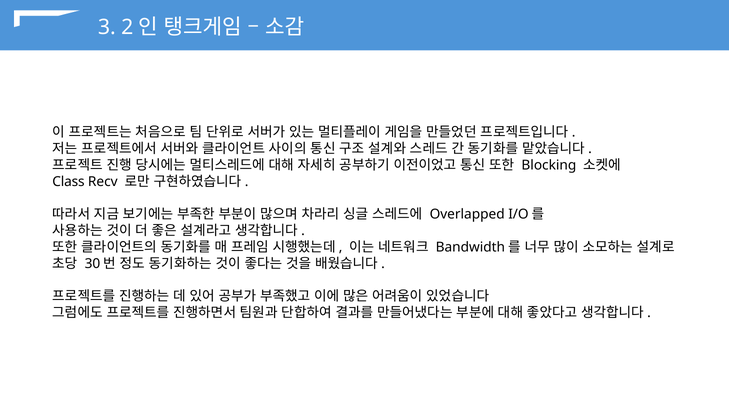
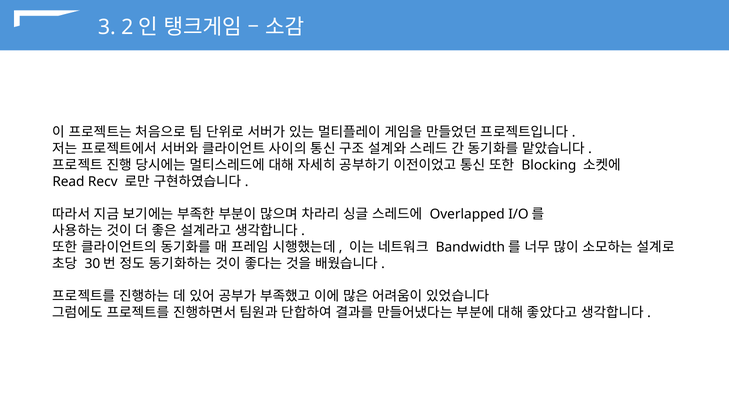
Class: Class -> Read (68, 182)
